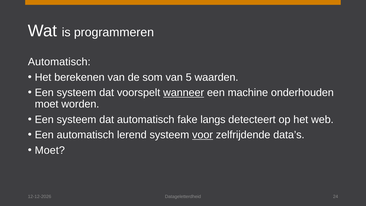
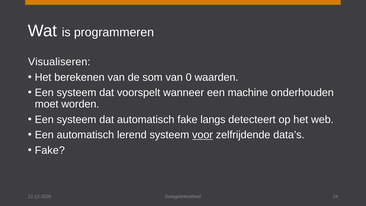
Automatisch: Automatisch -> Visualiseren (59, 62)
5: 5 -> 0 (189, 77)
wanneer underline: present -> none (184, 93)
Moet: Moet -> Fake (50, 150)
